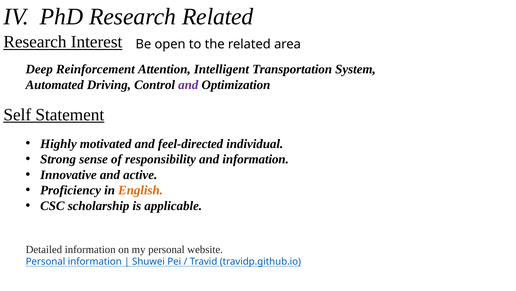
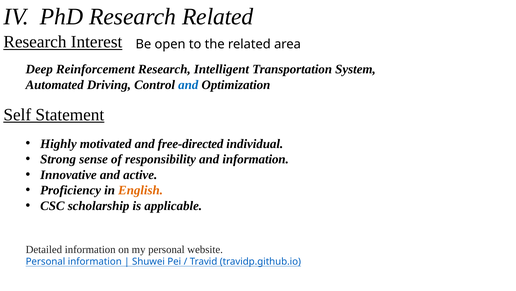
Reinforcement Attention: Attention -> Research (164, 69)
and colour: purple -> blue (188, 85)
feel-directed: feel-directed -> free-directed (191, 143)
